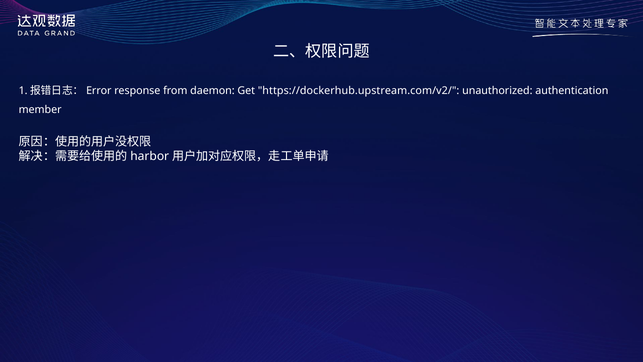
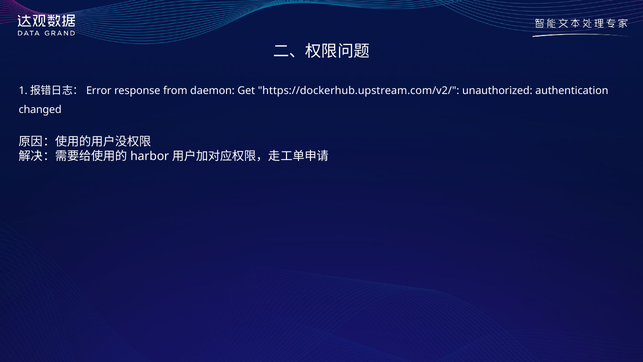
member: member -> changed (40, 110)
